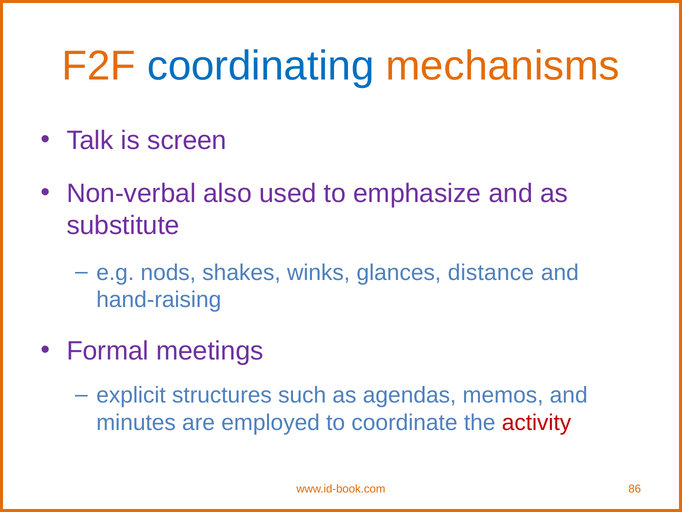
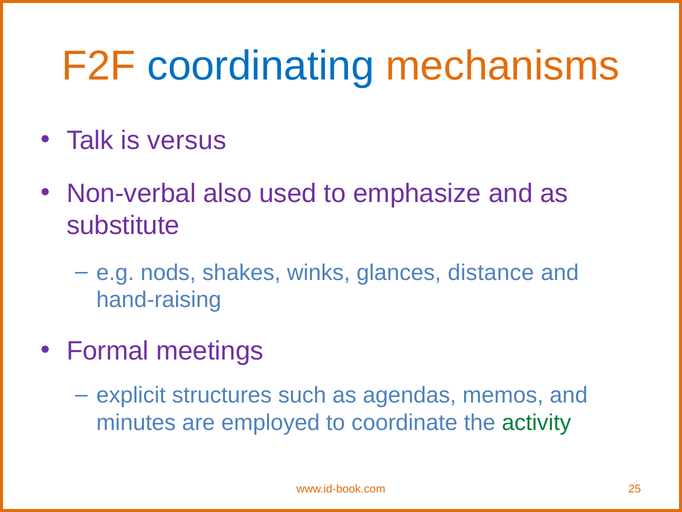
screen: screen -> versus (187, 140)
activity colour: red -> green (536, 422)
86: 86 -> 25 (635, 488)
